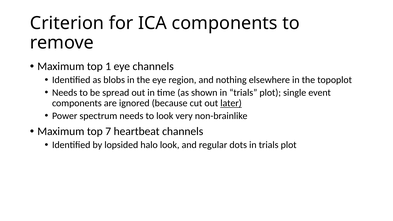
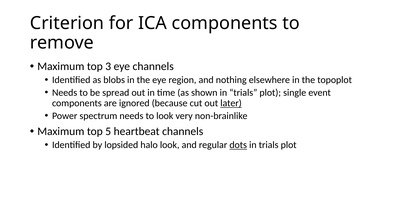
1: 1 -> 3 (108, 66)
7: 7 -> 5 (108, 131)
dots underline: none -> present (238, 145)
